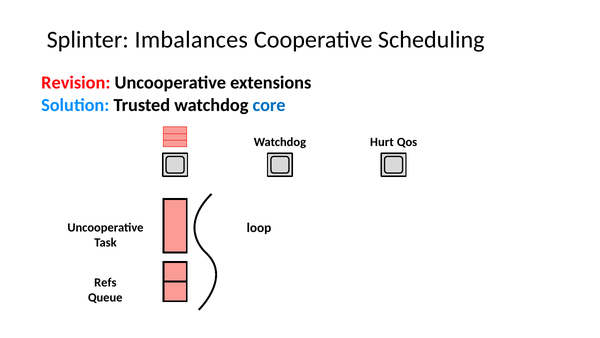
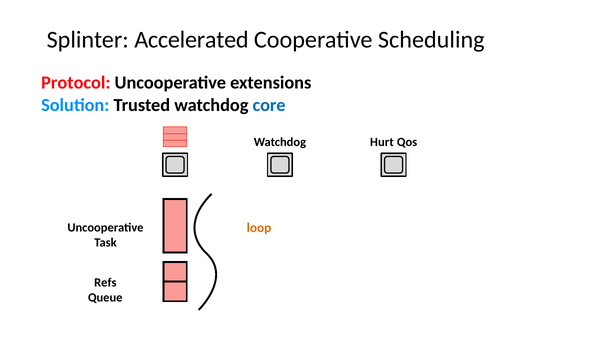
Imbalances: Imbalances -> Accelerated (191, 40)
Revision: Revision -> Protocol (76, 83)
loop colour: black -> orange (259, 228)
